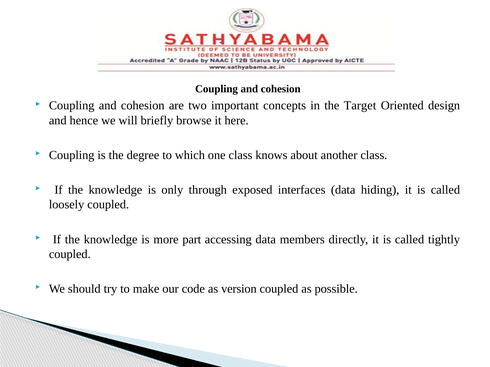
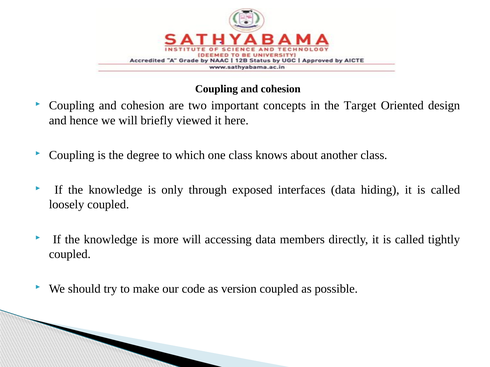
browse: browse -> viewed (194, 120)
more part: part -> will (192, 240)
